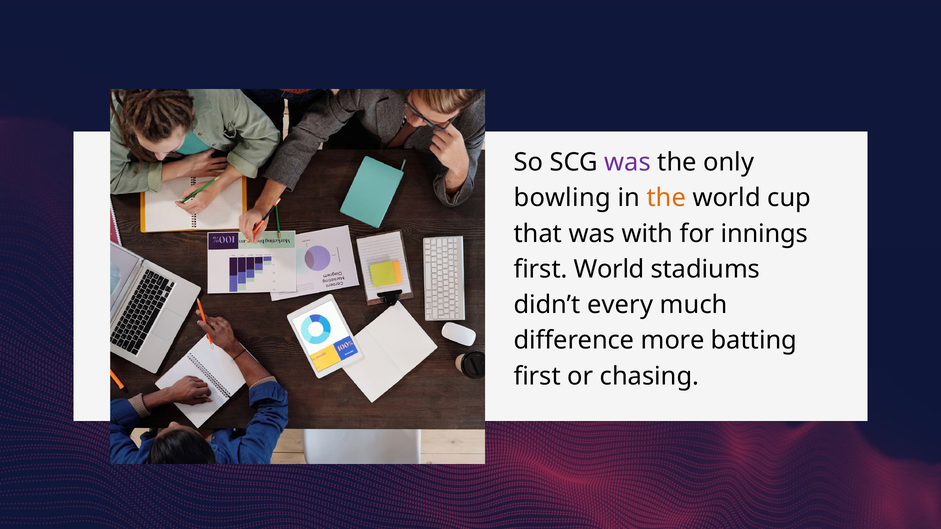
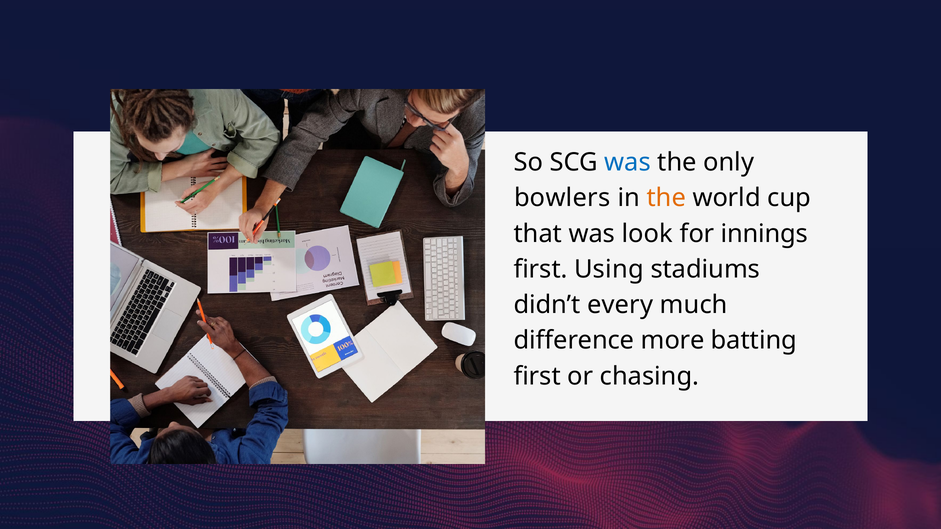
was colour: purple -> blue (628, 162)
bowling: bowling -> bowlers (562, 198)
with: with -> look (647, 234)
first World: World -> Using (609, 269)
